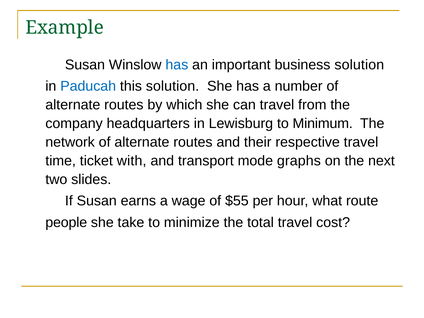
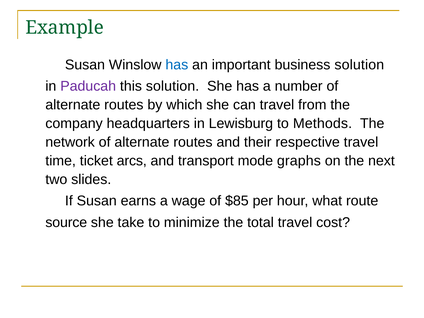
Paducah colour: blue -> purple (88, 86)
Minimum: Minimum -> Methods (323, 124)
with: with -> arcs (132, 161)
$55: $55 -> $85 (237, 201)
people: people -> source (66, 222)
